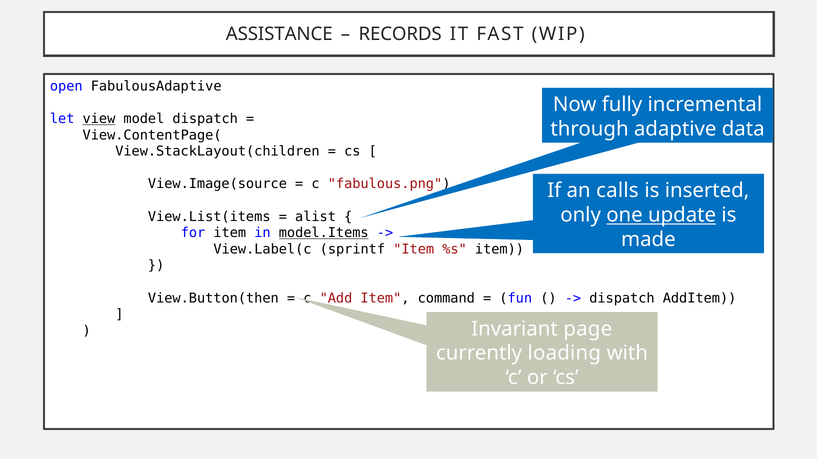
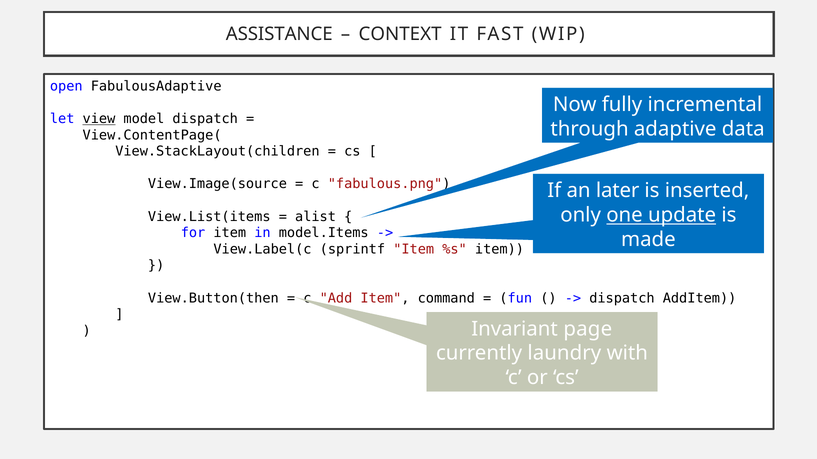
RECORDS: RECORDS -> CONTEXT (400, 34)
calls: calls -> later (618, 191)
model.Items underline: present -> none (324, 233)
loading: loading -> laundry (564, 354)
